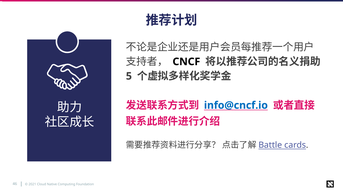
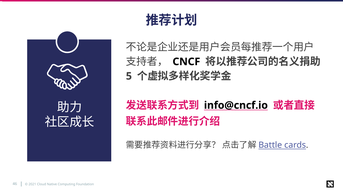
info@cncf.io colour: blue -> black (236, 105)
